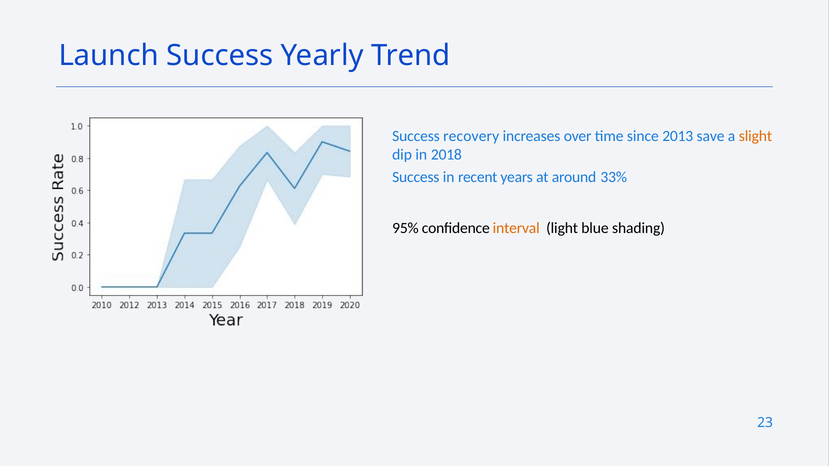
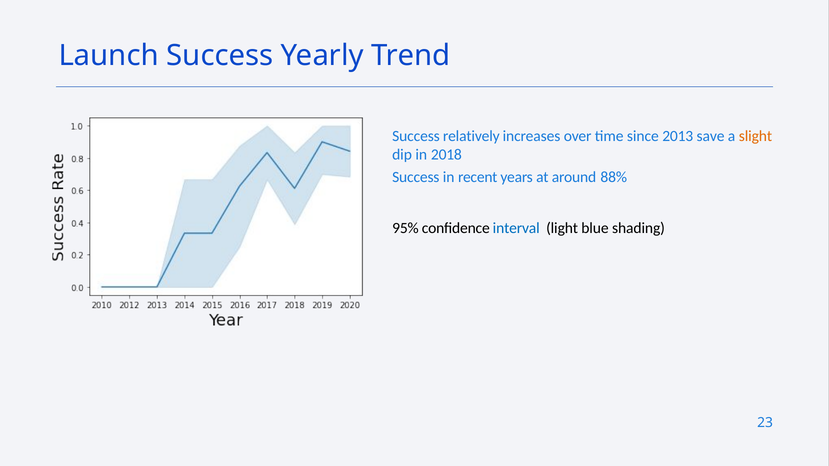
recovery: recovery -> relatively (471, 136)
33%: 33% -> 88% (614, 177)
interval colour: orange -> blue (516, 228)
